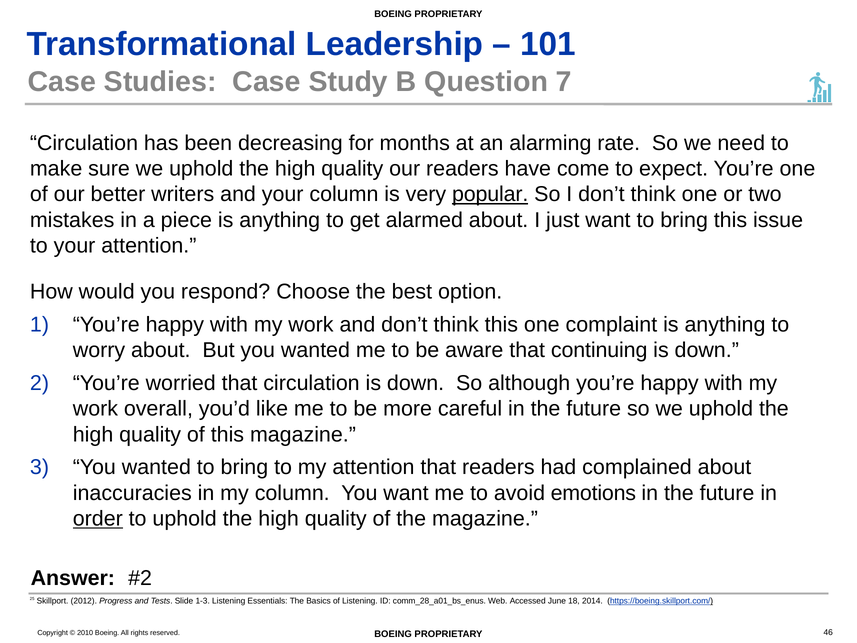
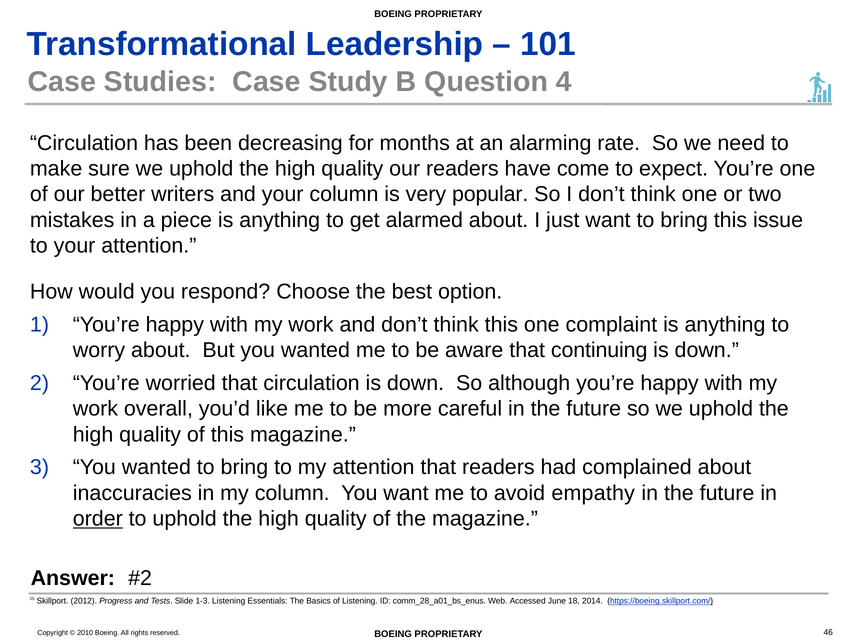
7: 7 -> 4 (564, 82)
popular underline: present -> none (490, 194)
emotions: emotions -> empathy (593, 493)
